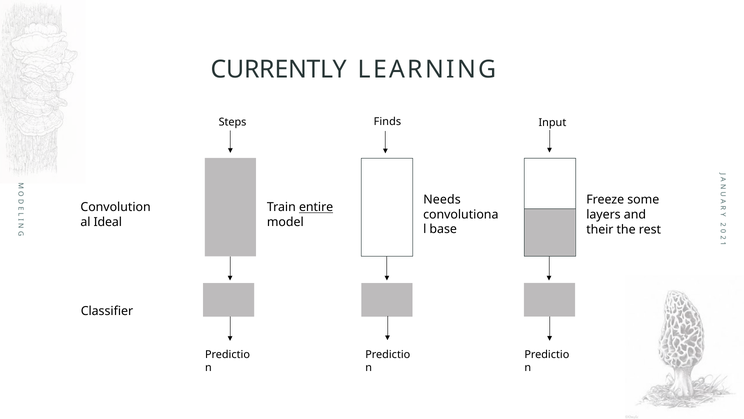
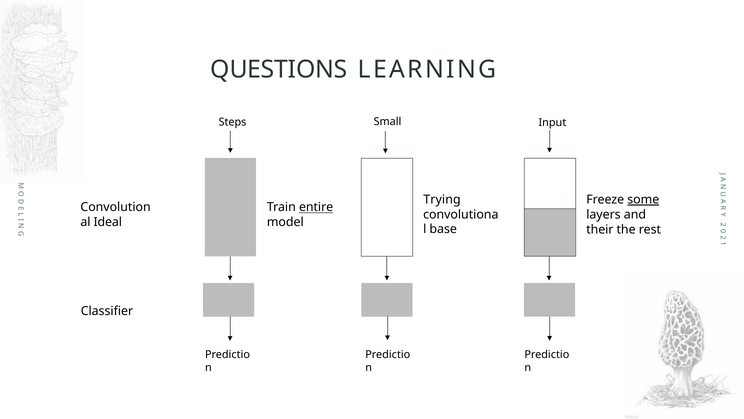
CURRENTLY: CURRENTLY -> QUESTIONS (279, 70)
Finds: Finds -> Small (388, 122)
Needs: Needs -> Trying (442, 199)
some underline: none -> present (643, 199)
